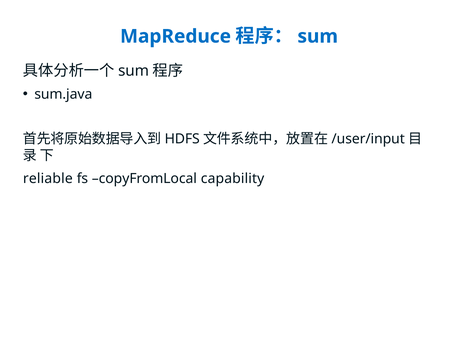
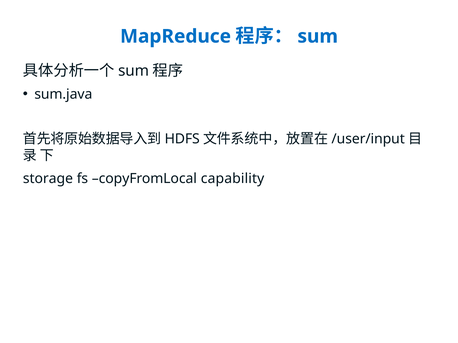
reliable: reliable -> storage (48, 179)
